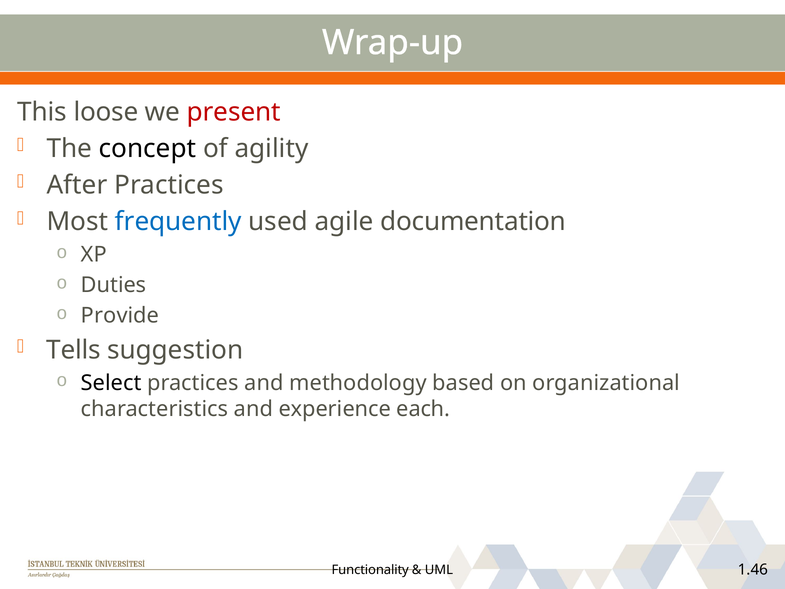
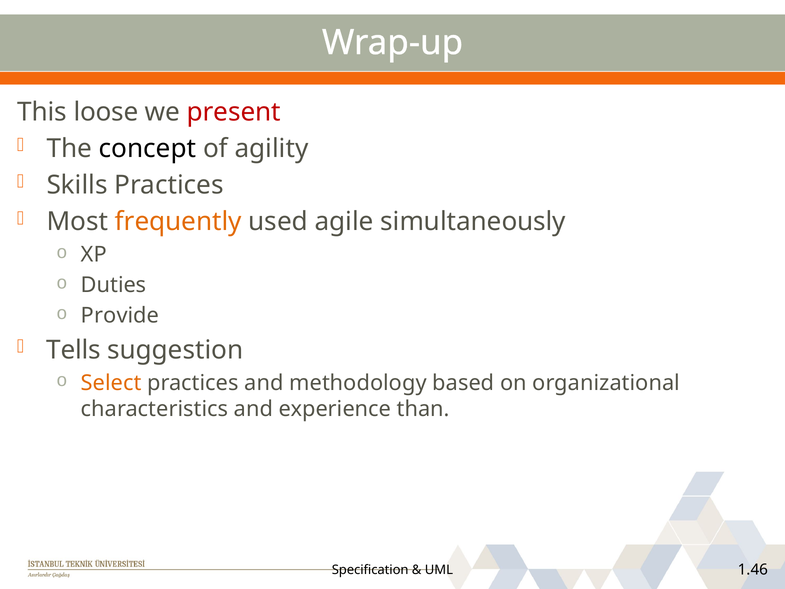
After: After -> Skills (77, 185)
frequently colour: blue -> orange (178, 222)
documentation: documentation -> simultaneously (473, 222)
Select colour: black -> orange (111, 383)
each: each -> than (423, 409)
Functionality: Functionality -> Specification (370, 570)
